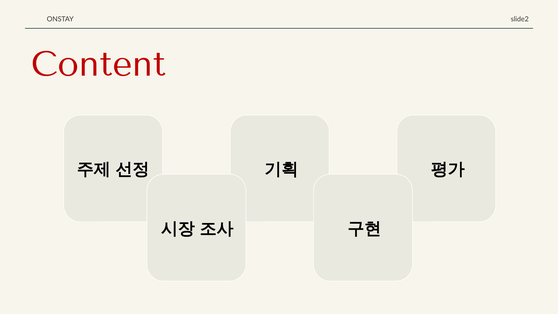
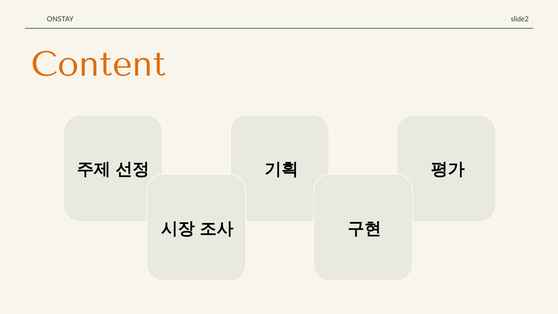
Content colour: red -> orange (98, 64)
